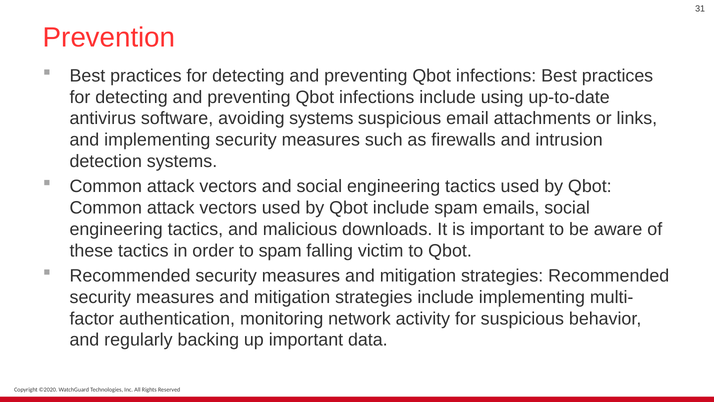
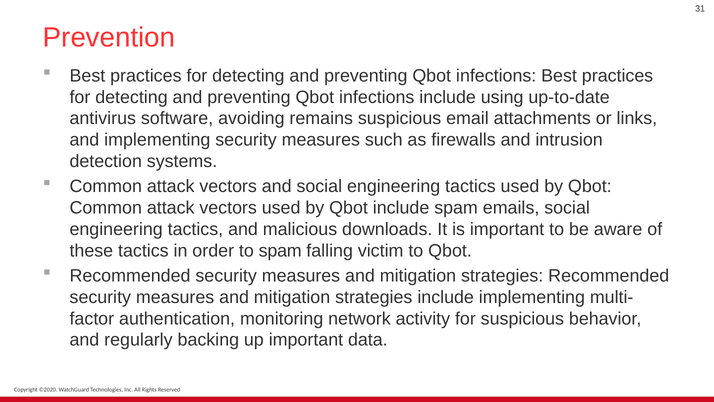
avoiding systems: systems -> remains (321, 118)
